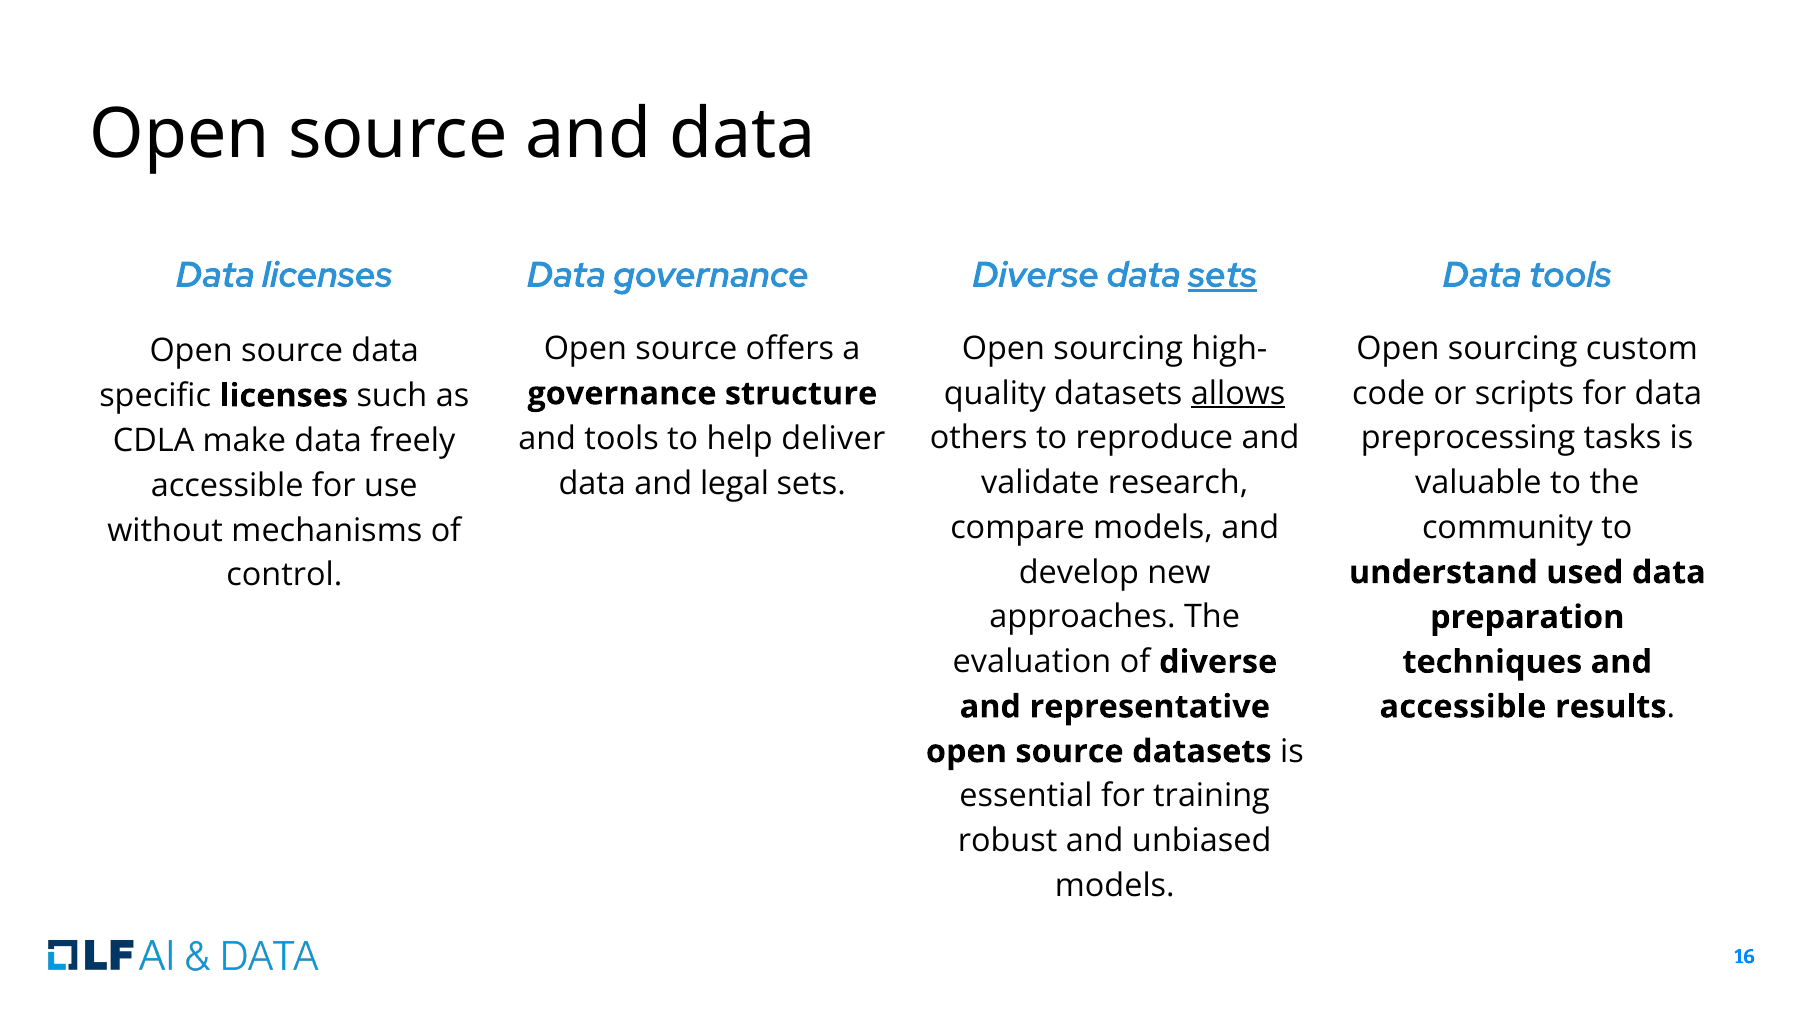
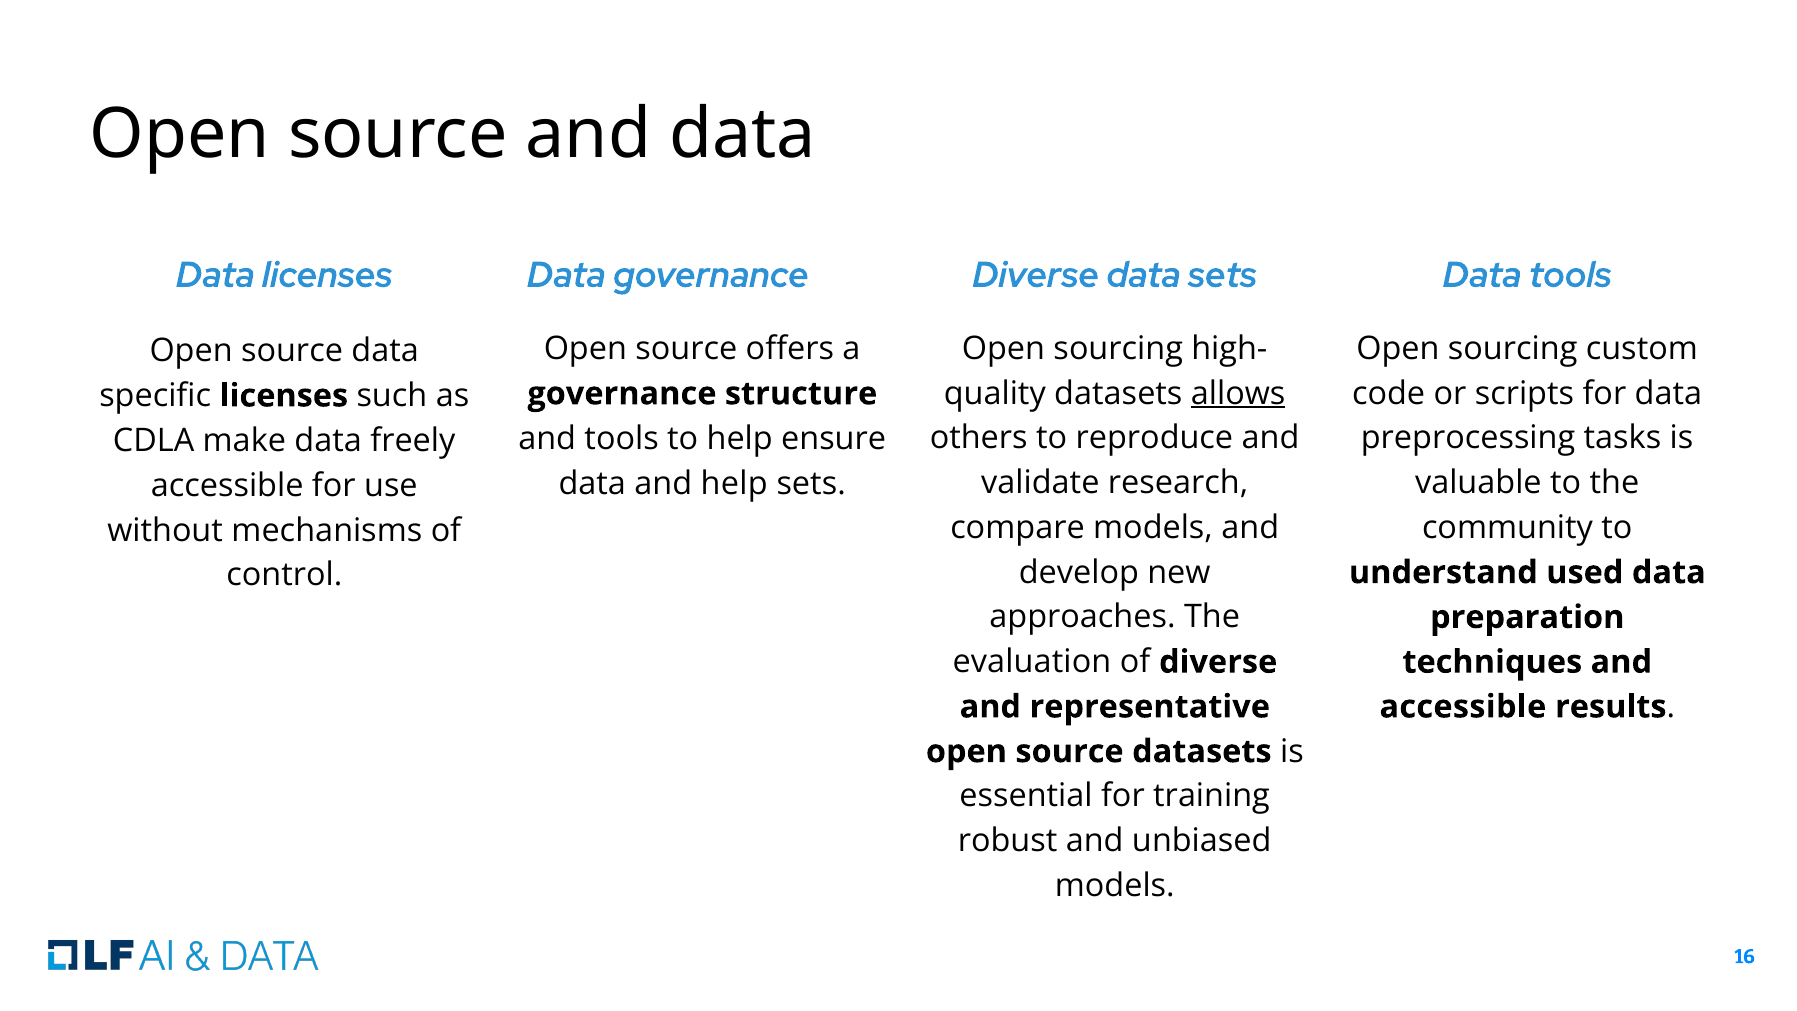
sets underline: present -> none (1222, 275)
deliver: deliver -> ensure (834, 438)
and legal: legal -> help (734, 483)
